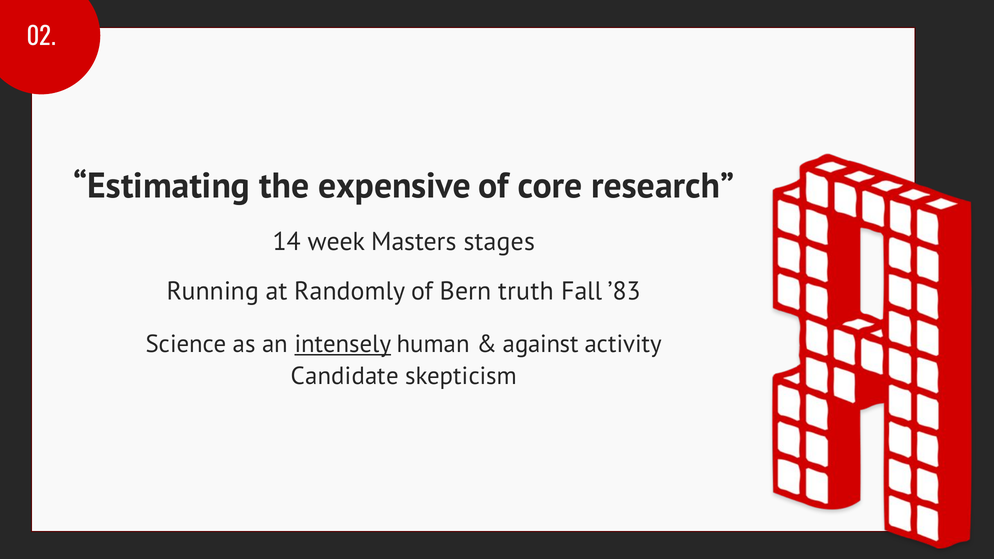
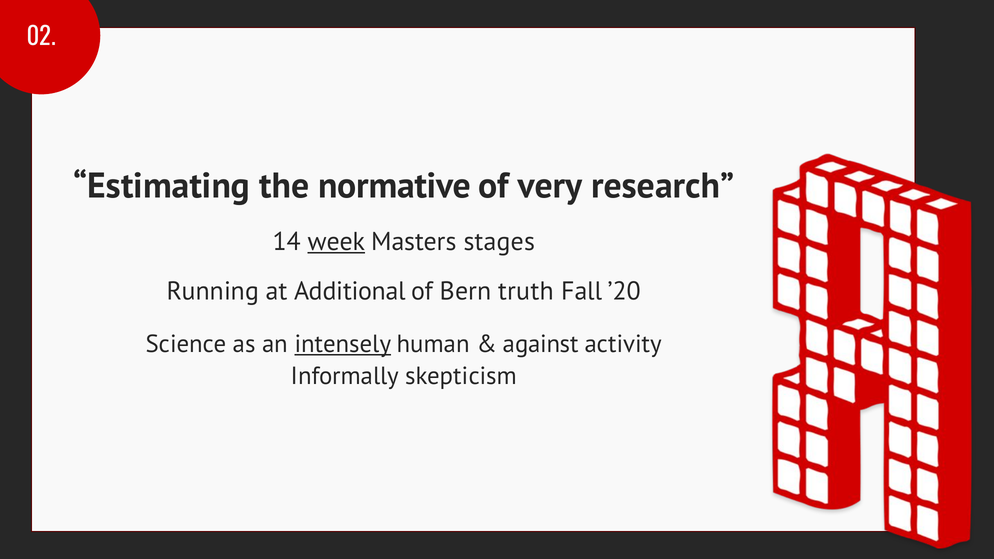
expensive: expensive -> normative (395, 186)
core: core -> very (550, 186)
week underline: none -> present (336, 242)
Randomly: Randomly -> Additional (350, 291)
’83: ’83 -> ’20 (624, 291)
Candidate: Candidate -> Informally (345, 376)
